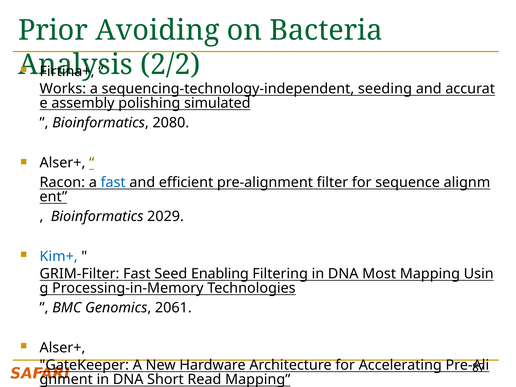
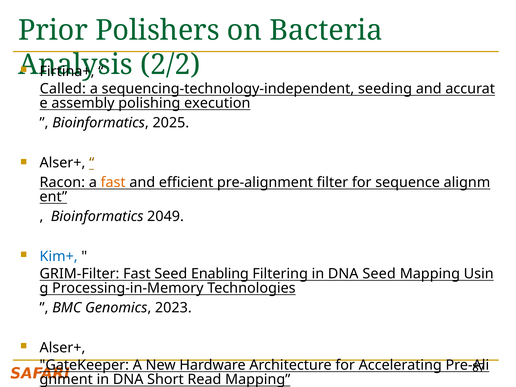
Avoiding: Avoiding -> Polishers (158, 30)
Works: Works -> Called (63, 89)
simulated: simulated -> execution (217, 103)
2080: 2080 -> 2025 (171, 123)
fast colour: blue -> orange (113, 182)
2029: 2029 -> 2049 (166, 216)
DNA Most: Most -> Seed (379, 274)
2061: 2061 -> 2023 (173, 308)
